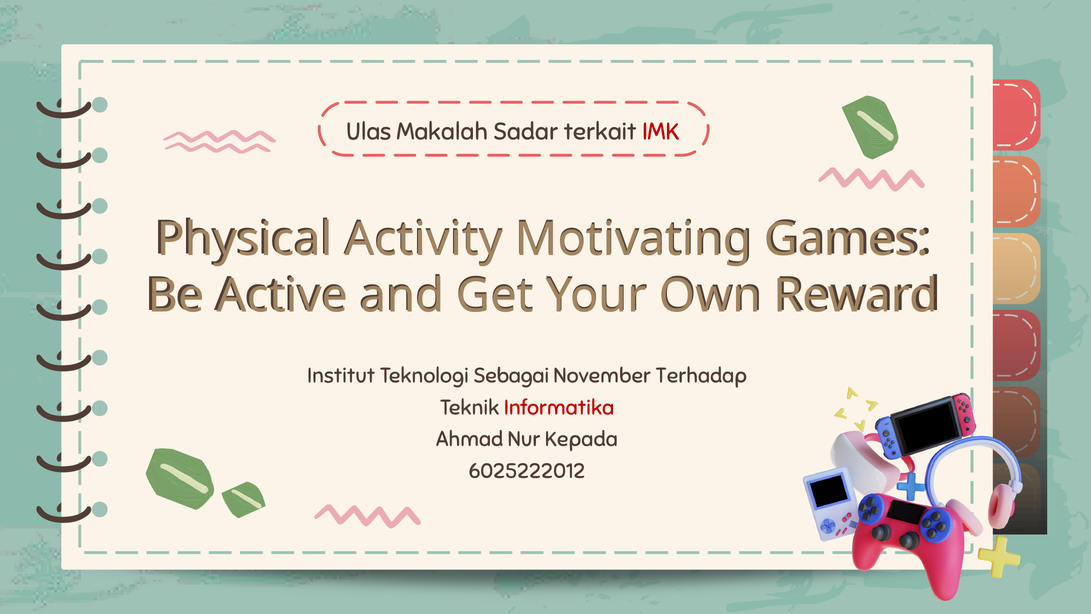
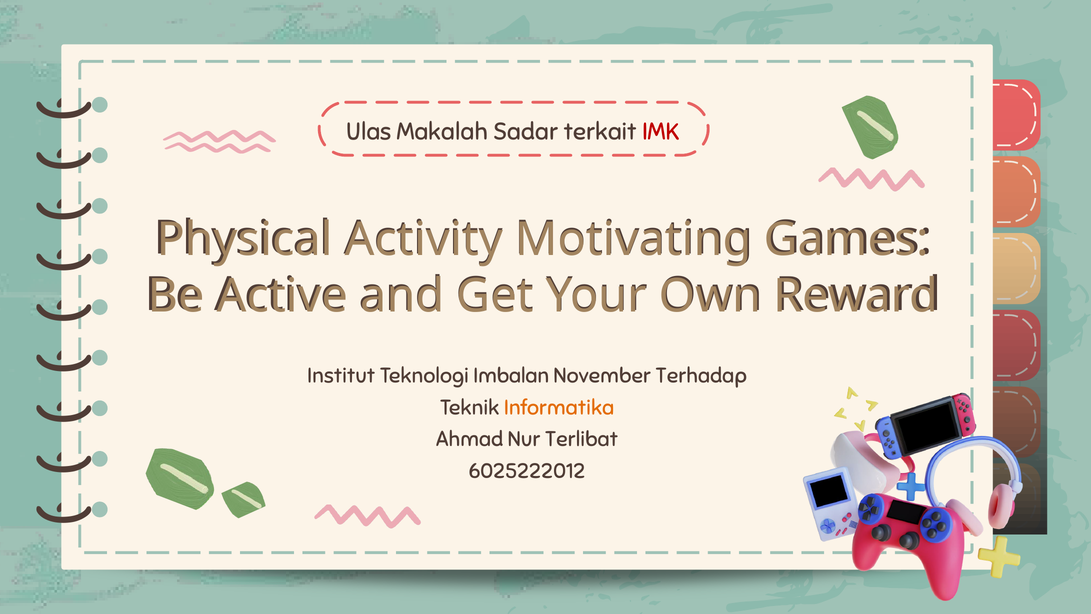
Sebagai: Sebagai -> Imbalan (511, 375)
Informatika colour: red -> orange (559, 407)
Kepada: Kepada -> Terlibat (581, 439)
